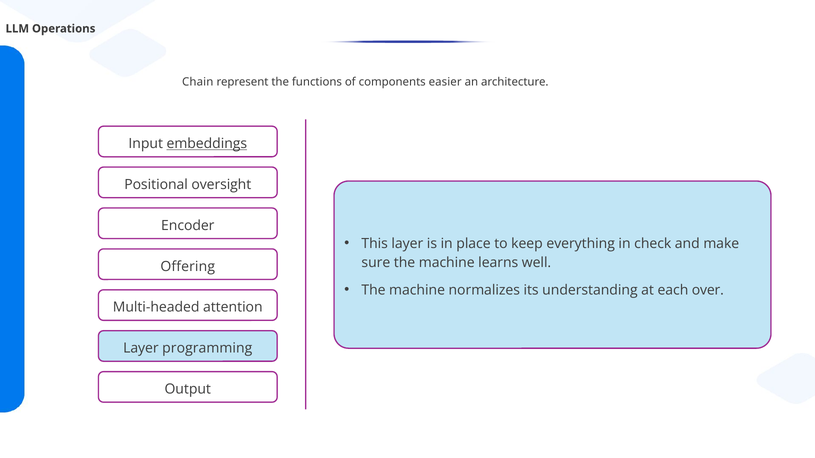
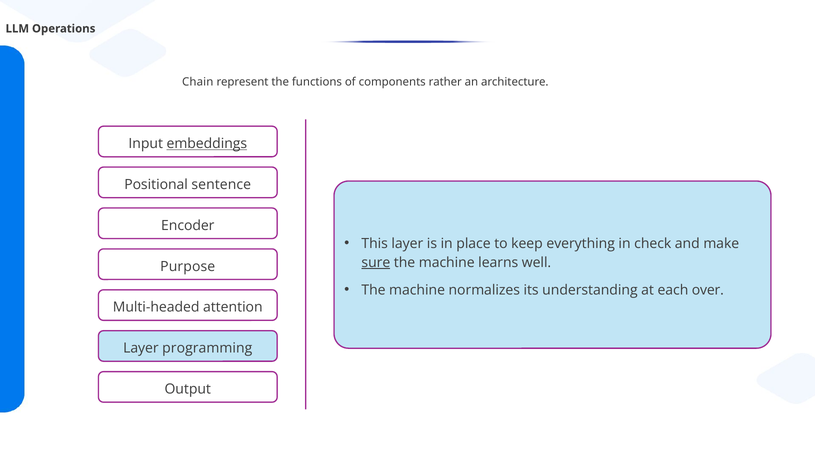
easier: easier -> rather (445, 82)
oversight: oversight -> sentence (221, 185)
sure underline: none -> present (376, 263)
Offering: Offering -> Purpose (188, 267)
